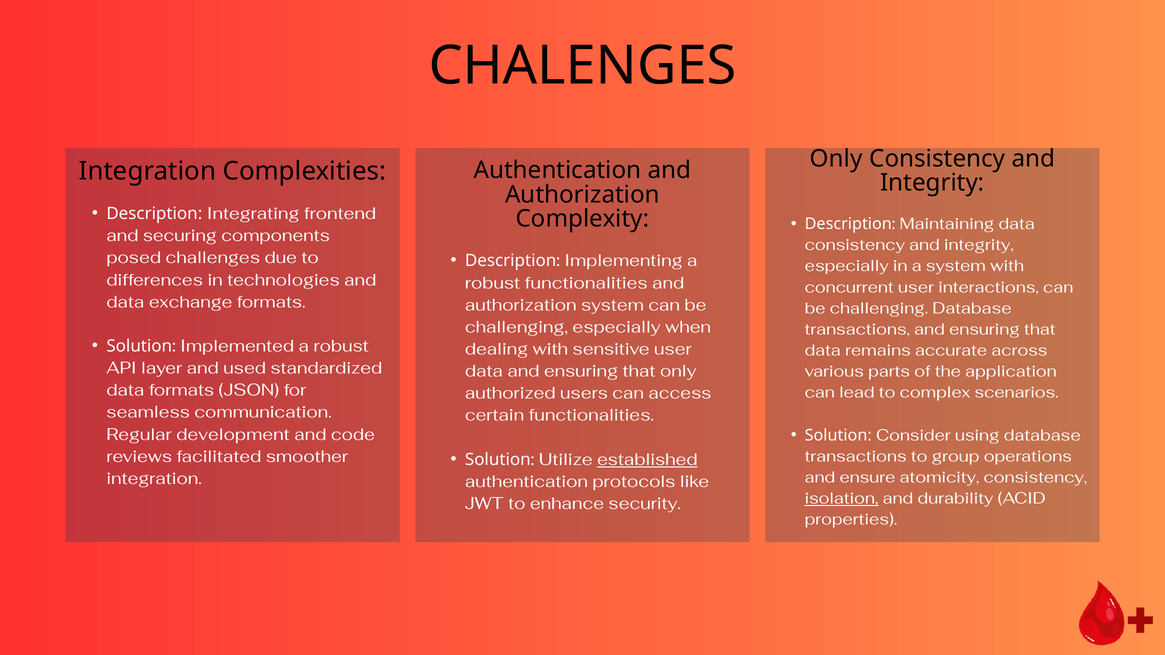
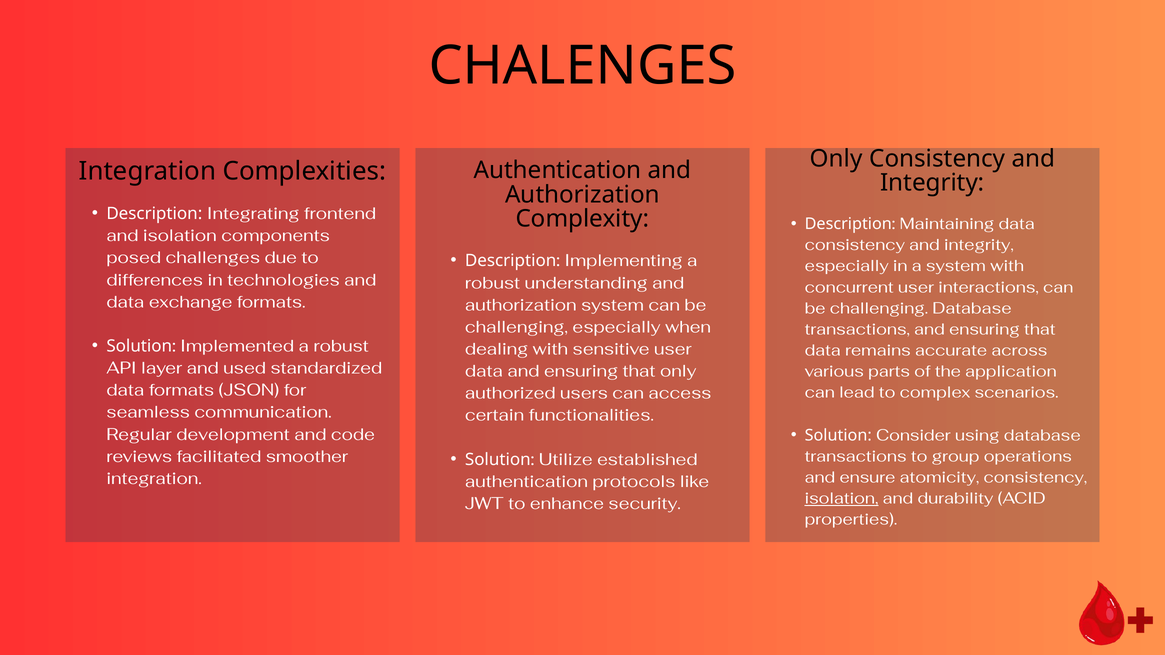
and securing: securing -> isolation (180, 236)
robust functionalities: functionalities -> understanding (586, 283)
established underline: present -> none (647, 460)
